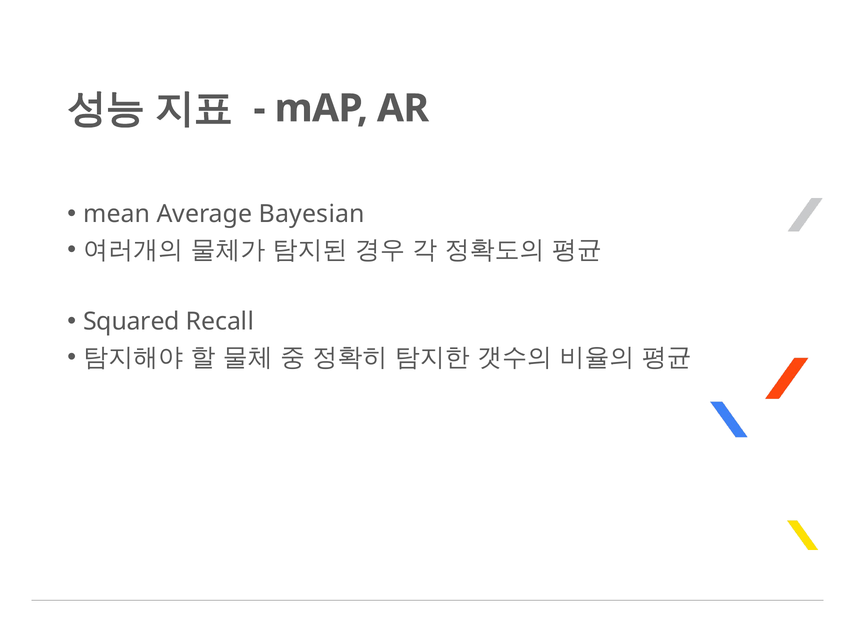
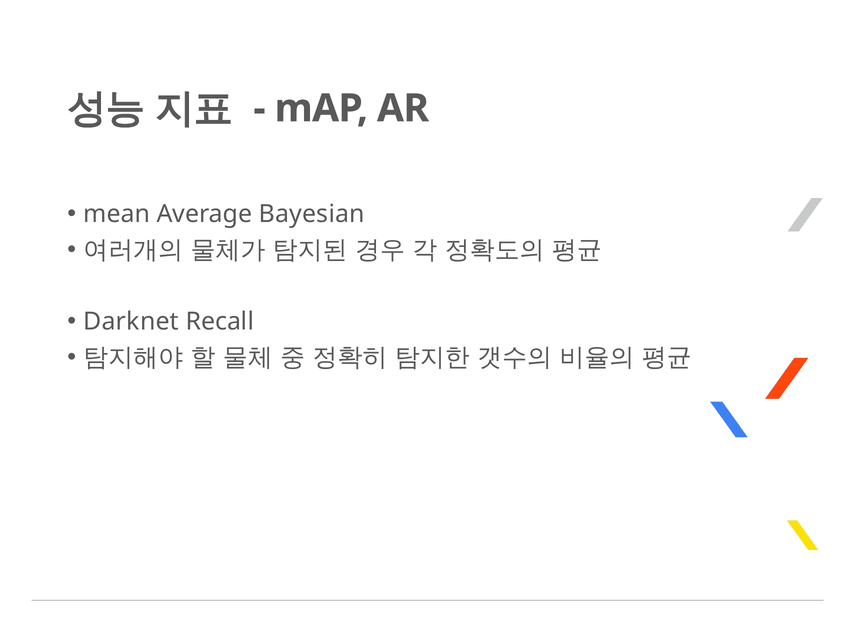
Squared: Squared -> Darknet (131, 322)
